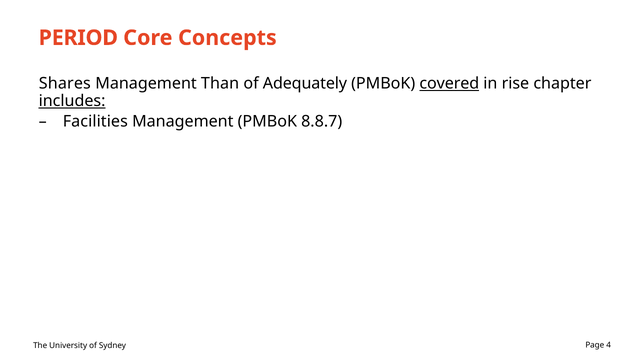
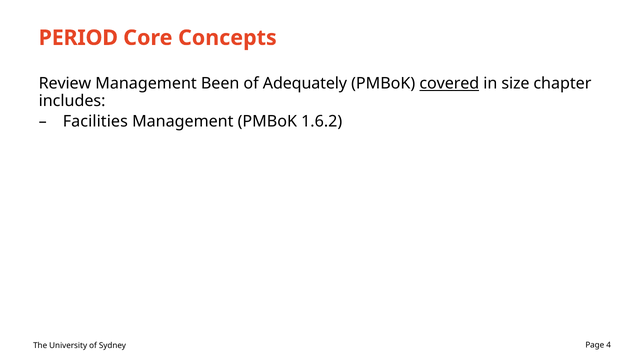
Shares: Shares -> Review (65, 84)
Than: Than -> Been (220, 84)
rise: rise -> size (515, 84)
includes underline: present -> none (72, 101)
8.8.7: 8.8.7 -> 1.6.2 (322, 122)
